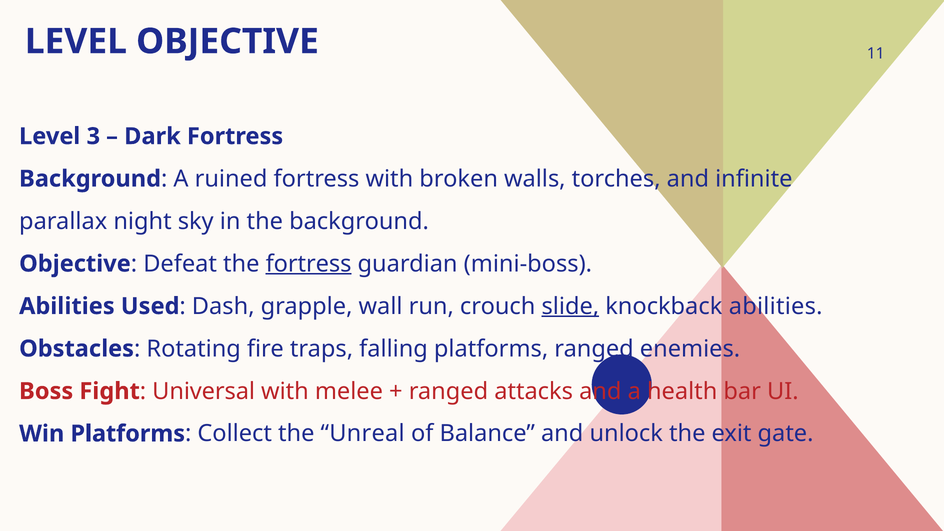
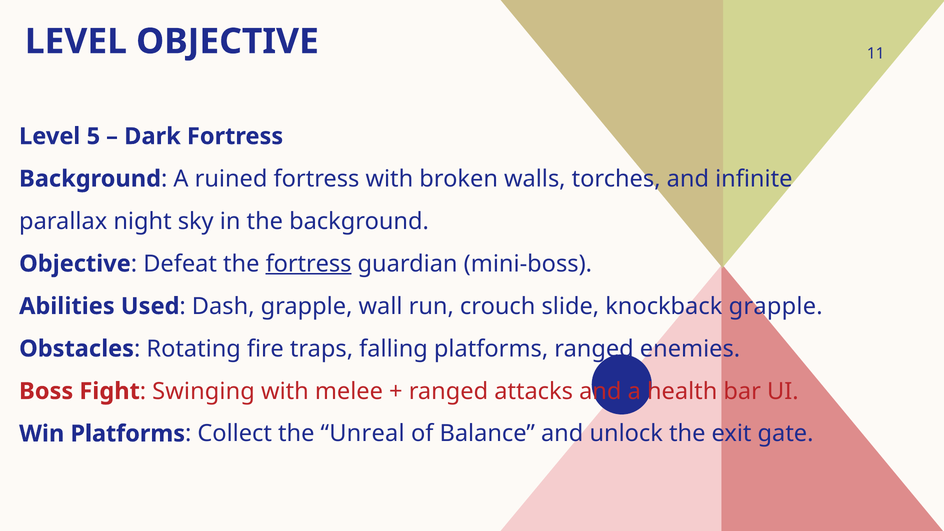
3: 3 -> 5 (93, 136)
slide underline: present -> none (570, 306)
knockback abilities: abilities -> grapple (776, 306)
Universal: Universal -> Swinging (204, 391)
